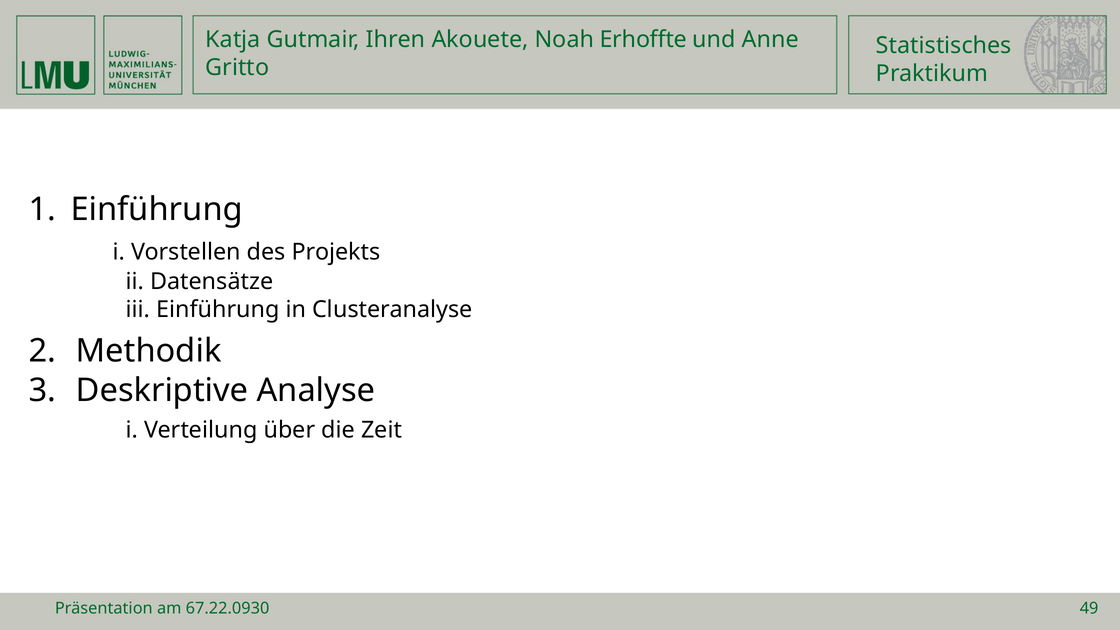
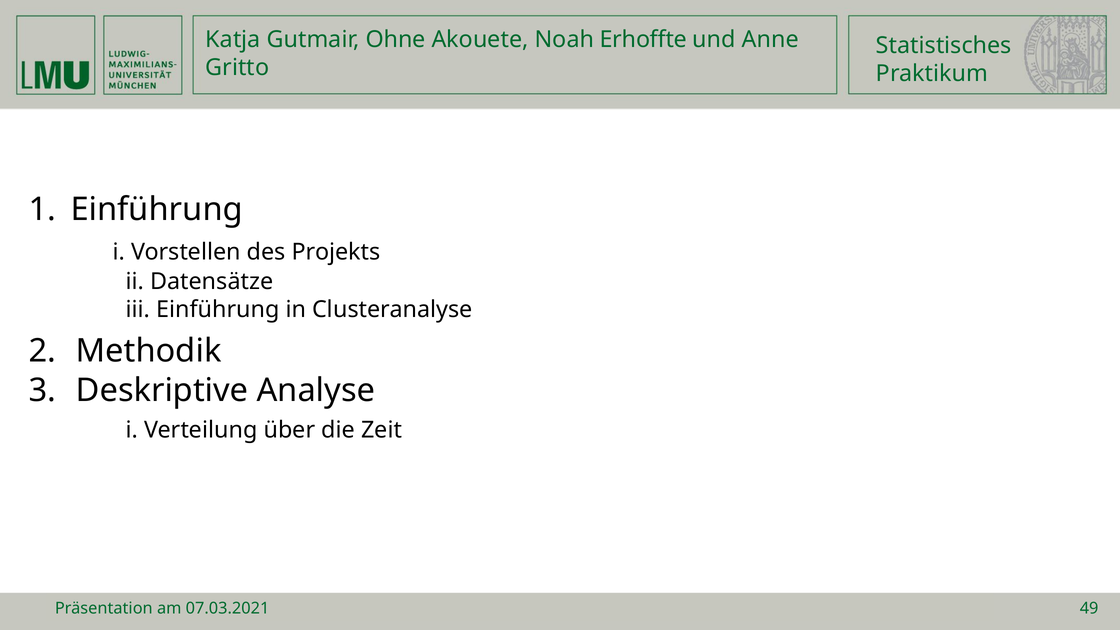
Ihren: Ihren -> Ohne (396, 39)
67.22.0930: 67.22.0930 -> 07.03.2021 (228, 608)
